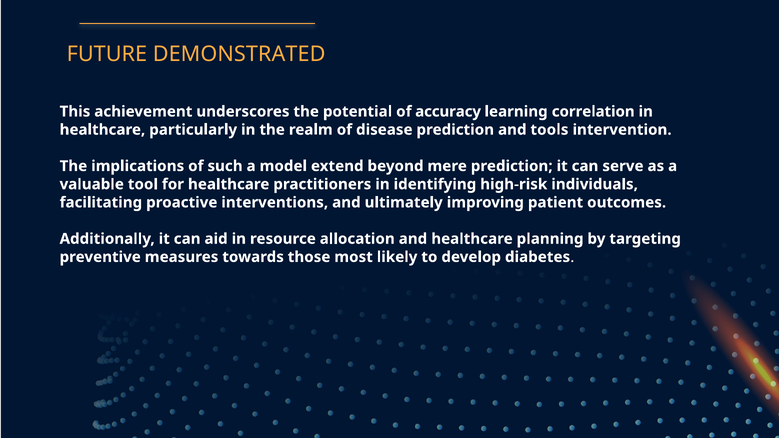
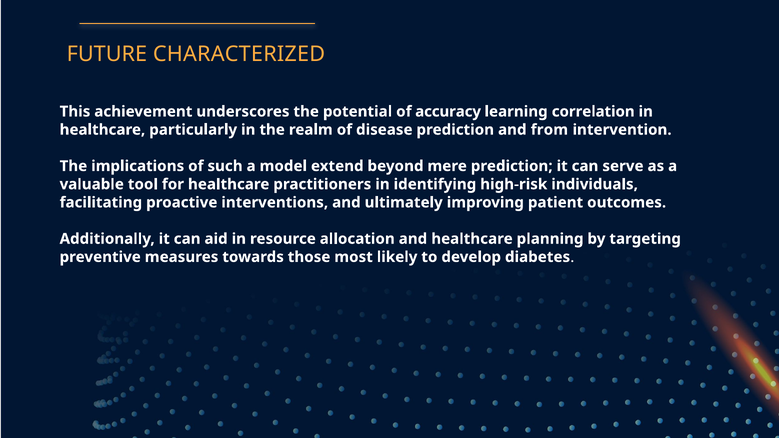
DEMONSTRATED: DEMONSTRATED -> CHARACTERIZED (239, 54)
tools: tools -> from (549, 130)
